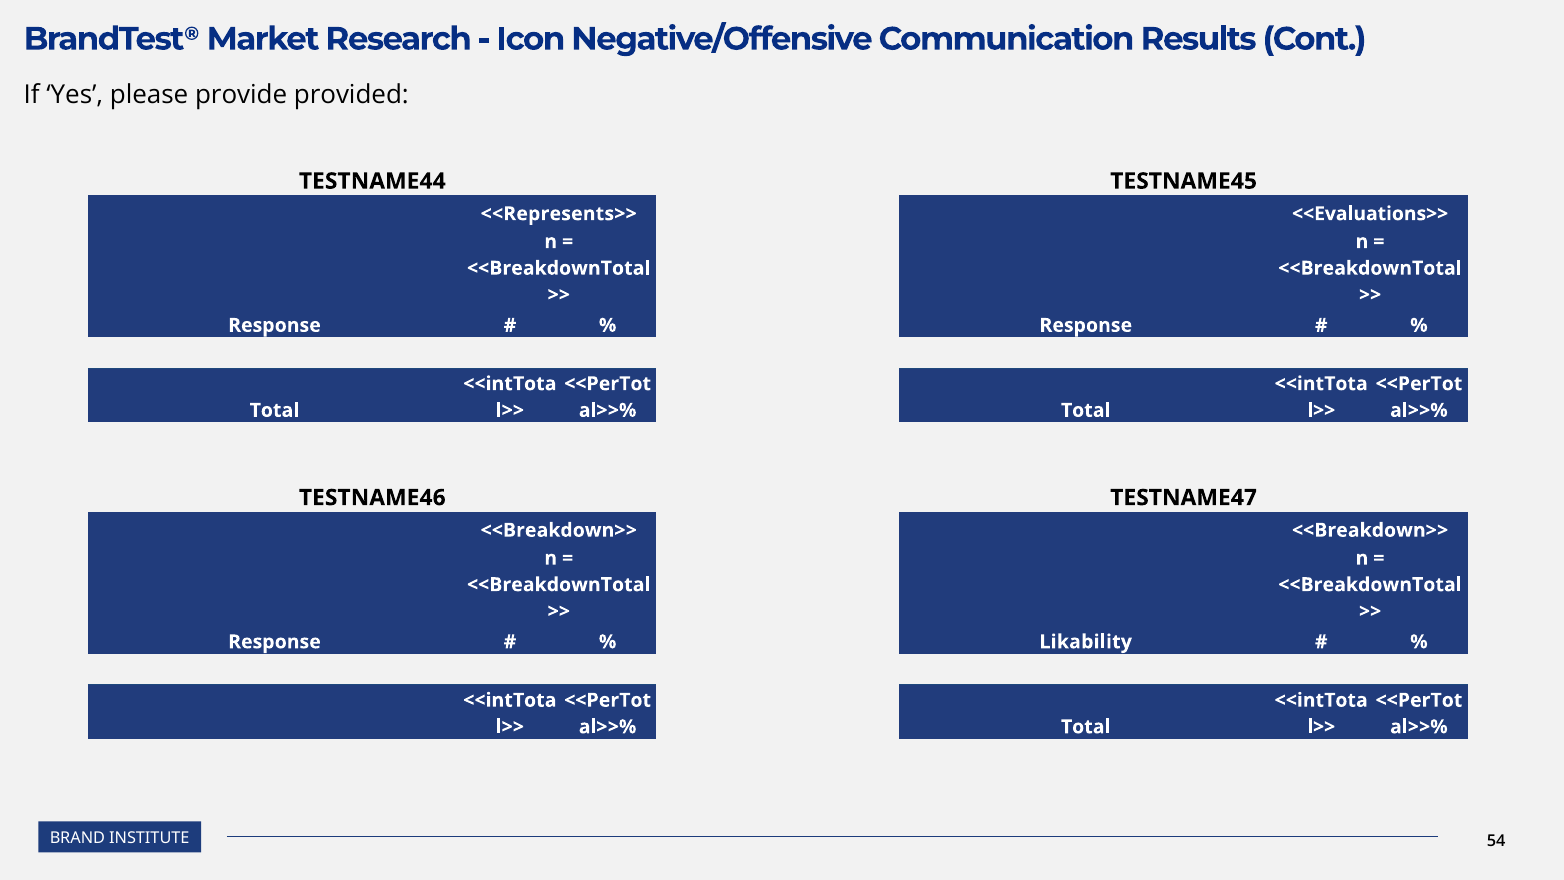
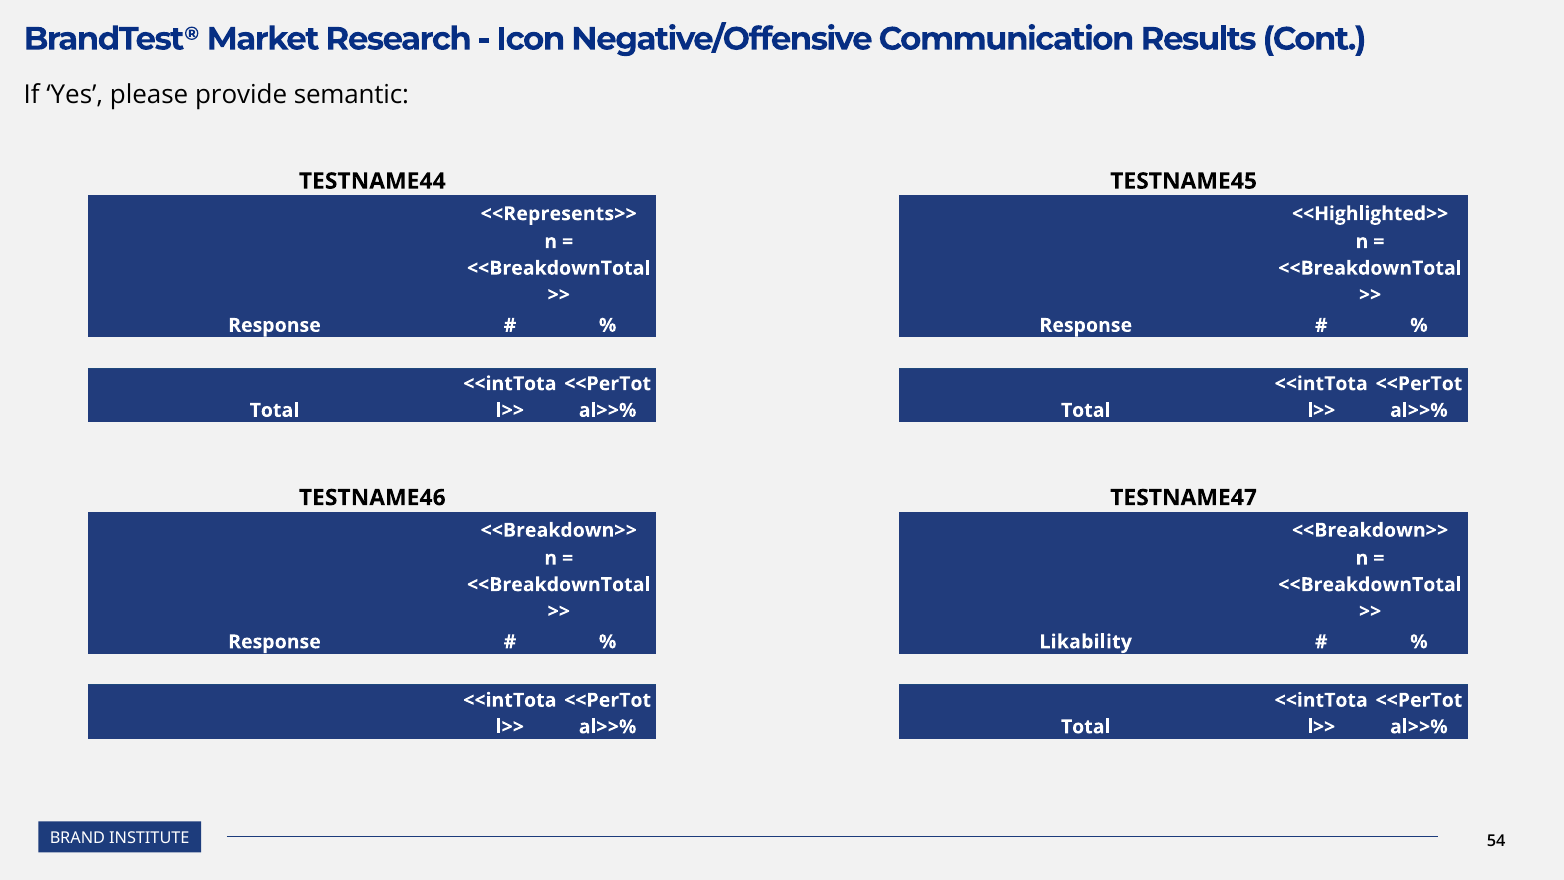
provided: provided -> semantic (351, 95)
<<Evaluations>>: <<Evaluations>> -> <<Highlighted>> (1370, 214)
